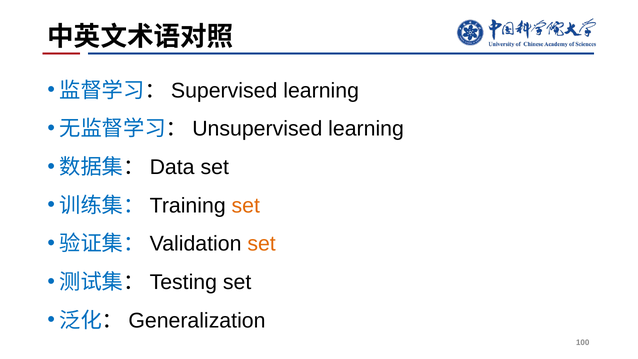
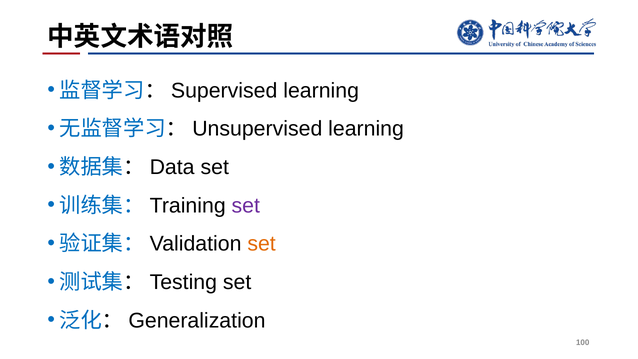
set colour: orange -> purple (246, 205)
